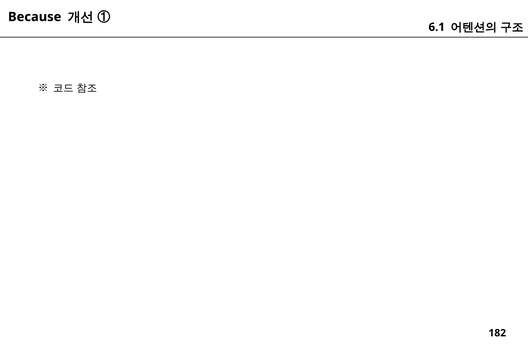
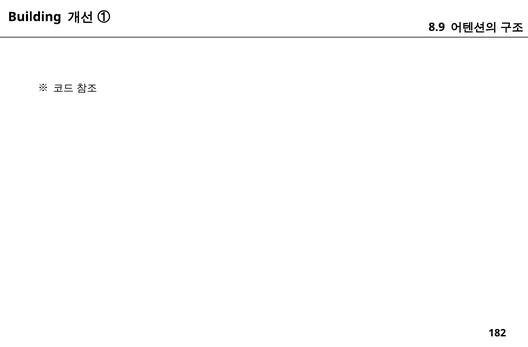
Because: Because -> Building (35, 17)
6.1: 6.1 -> 8.9 (437, 27)
